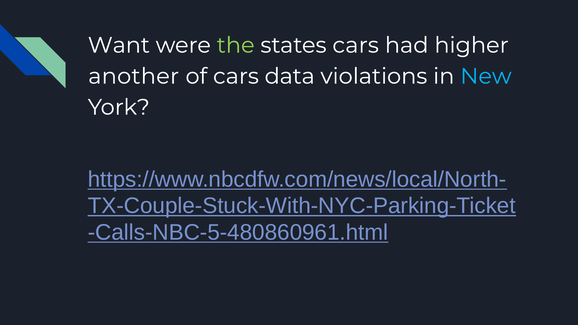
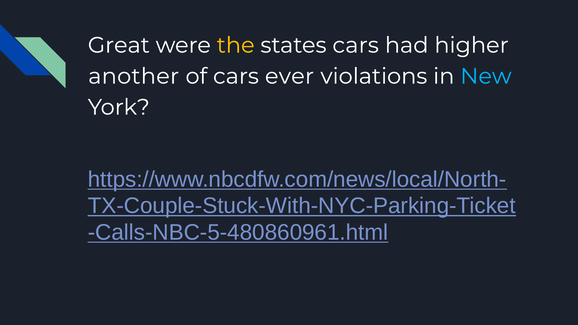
Want: Want -> Great (119, 45)
the colour: light green -> yellow (236, 45)
data: data -> ever (289, 76)
